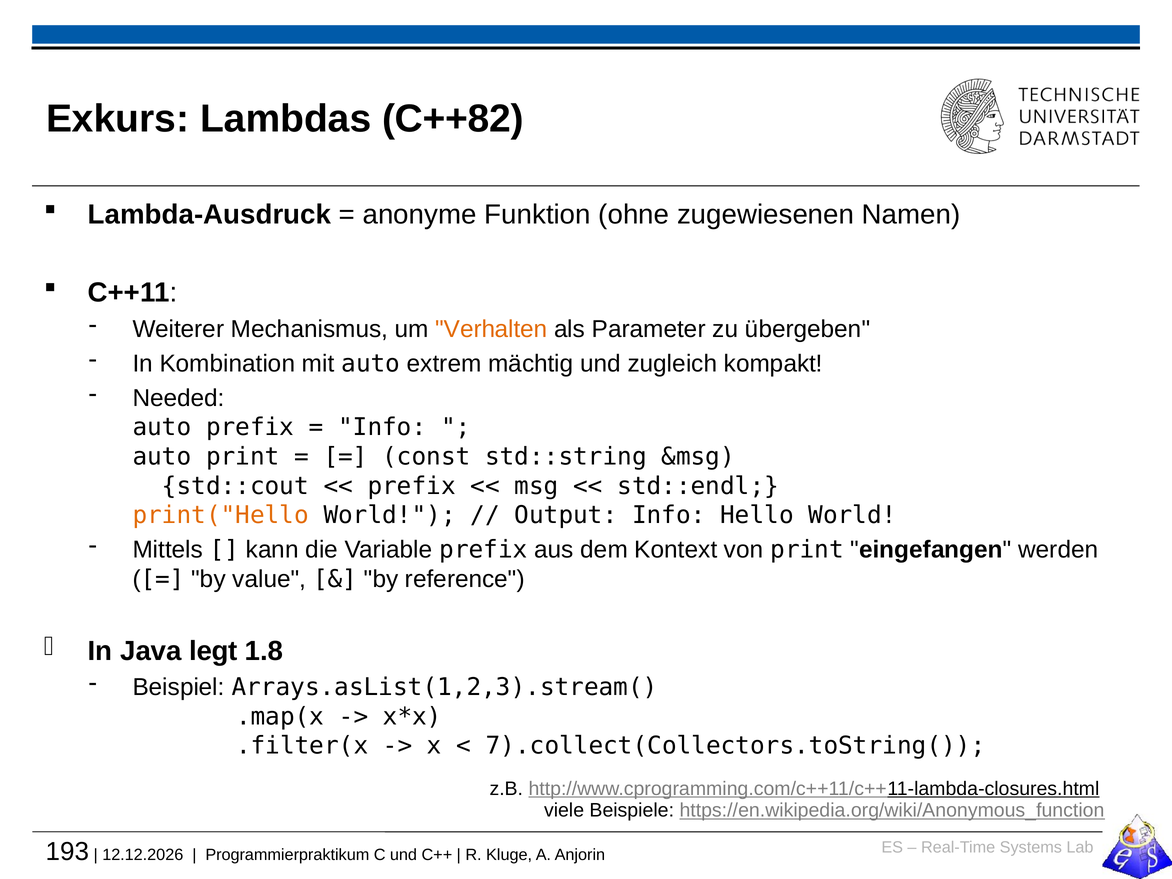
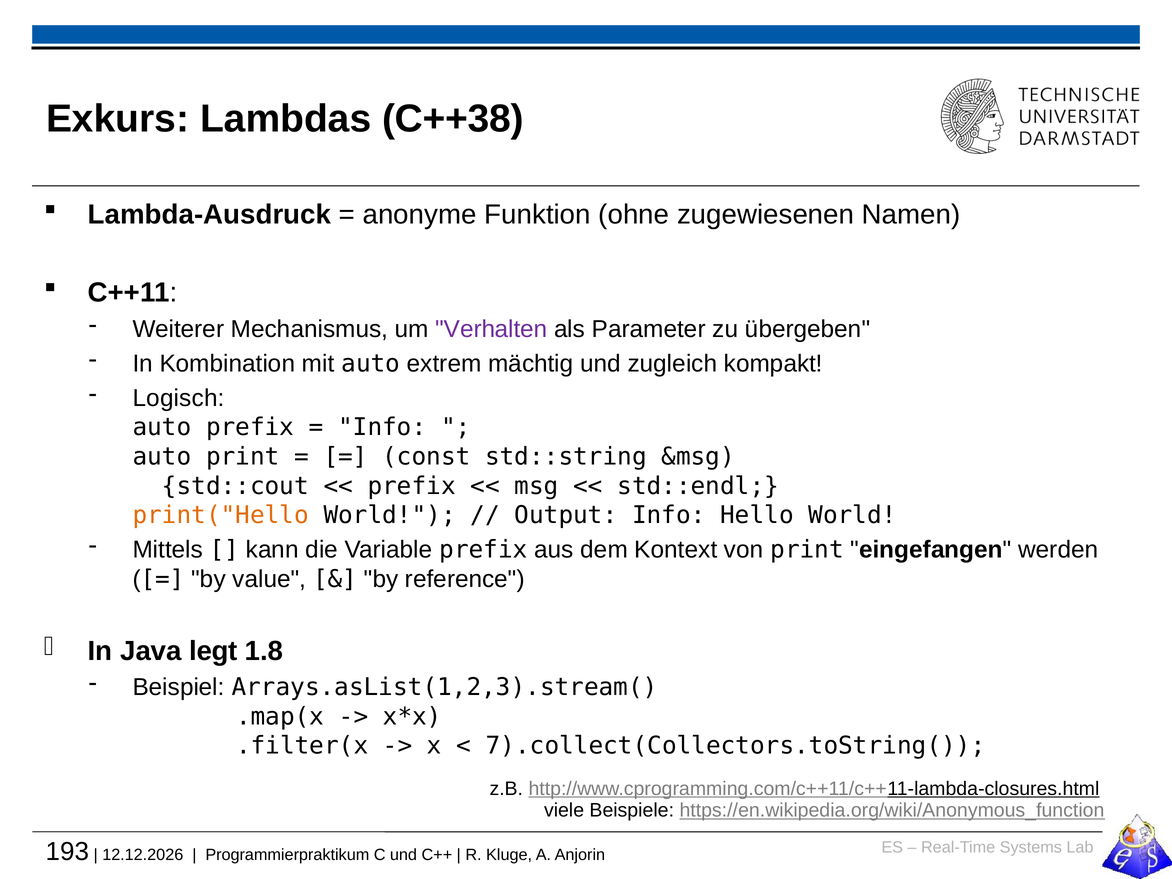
C++82: C++82 -> C++38 (453, 119)
Verhalten colour: orange -> purple (491, 329)
Needed: Needed -> Logisch (179, 398)
